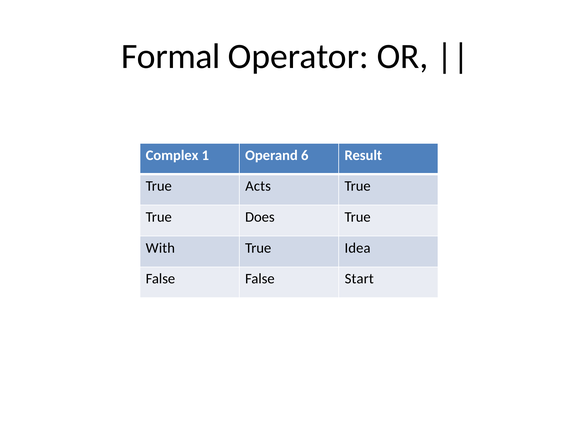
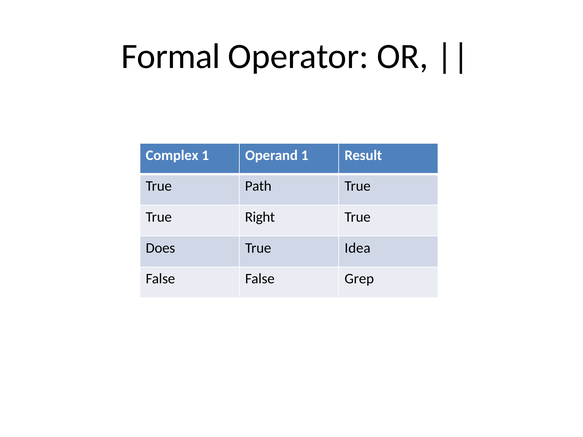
Operand 6: 6 -> 1 (305, 155)
Acts: Acts -> Path (258, 186)
Does: Does -> Right (260, 217)
With: With -> Does (160, 248)
Start: Start -> Grep (359, 279)
